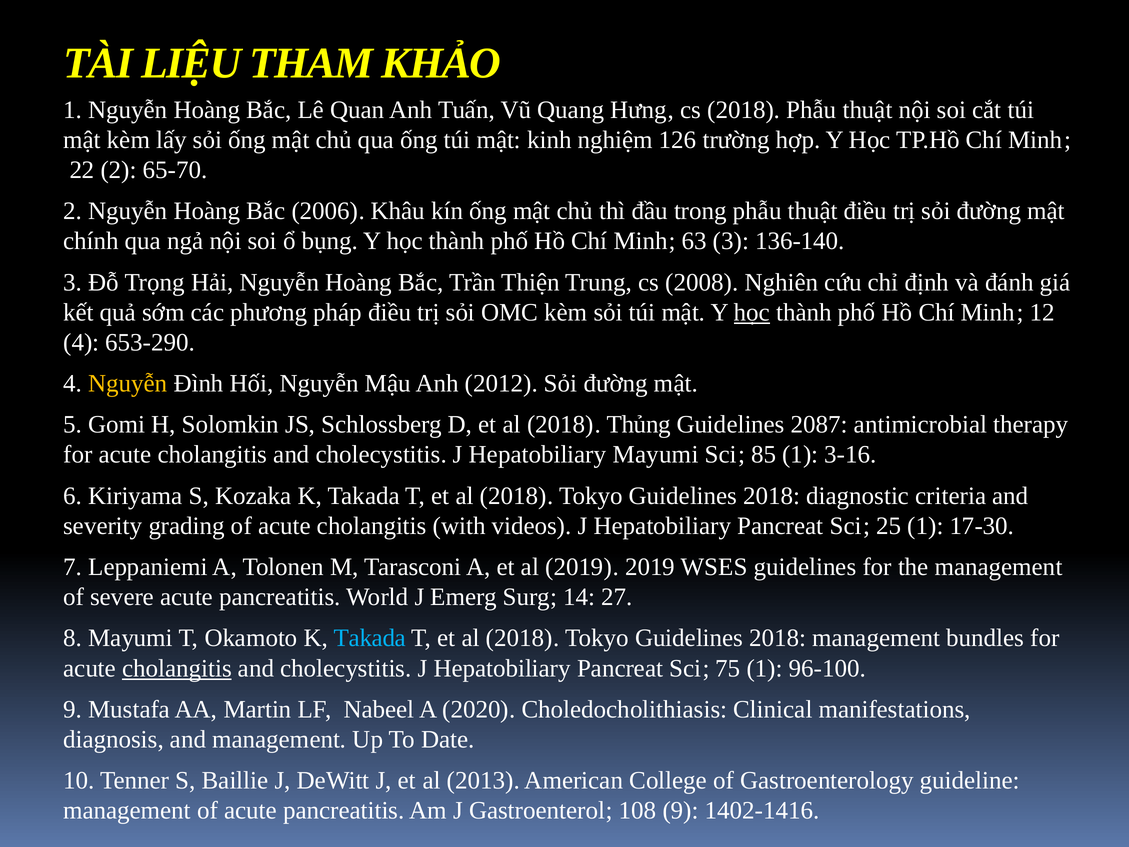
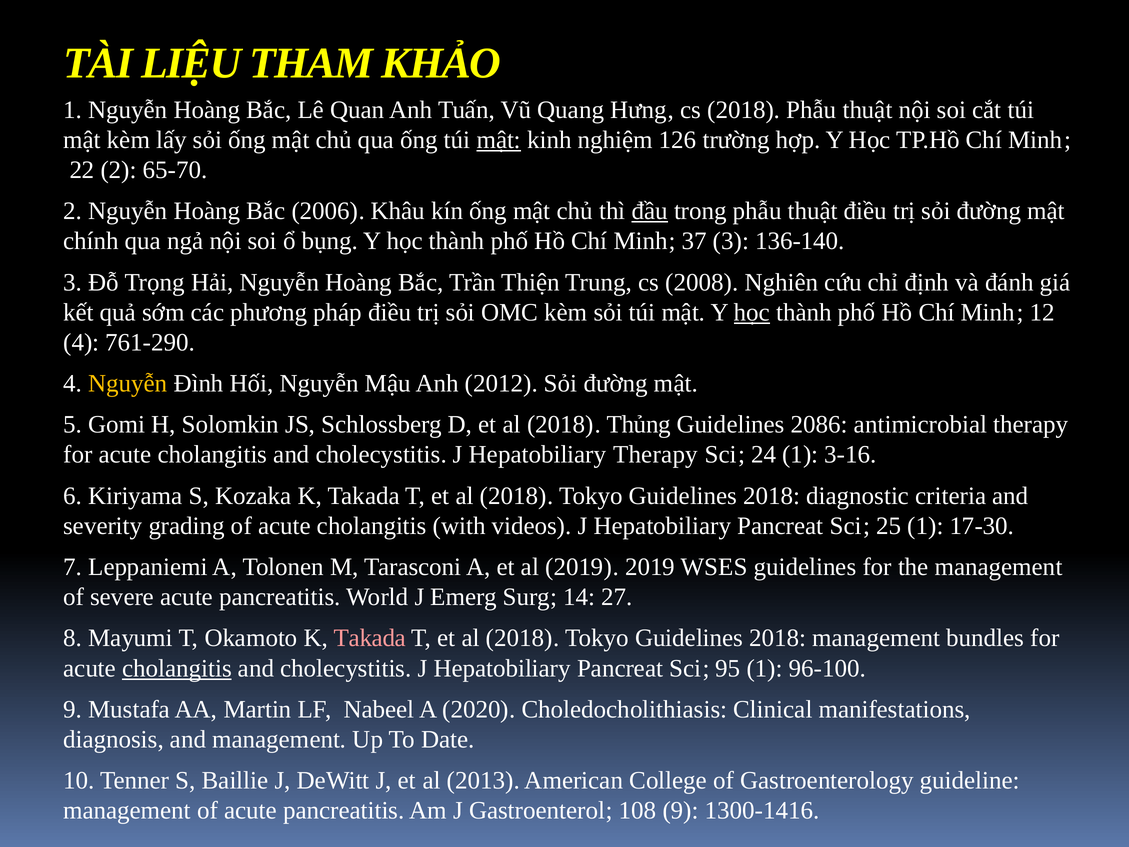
mật underline: none -> present (499, 140)
đầu underline: none -> present (650, 211)
63: 63 -> 37 (694, 241)
653-290: 653-290 -> 761-290 (150, 342)
2087: 2087 -> 2086 (819, 424)
Hepatobiliary Mayumi: Mayumi -> Therapy (655, 455)
85: 85 -> 24 (764, 455)
Takada colour: light blue -> pink (370, 638)
75: 75 -> 95 (728, 668)
1402-1416: 1402-1416 -> 1300-1416 (762, 810)
